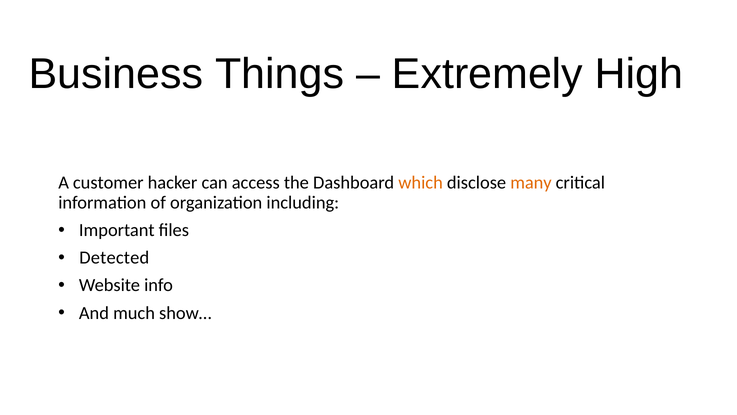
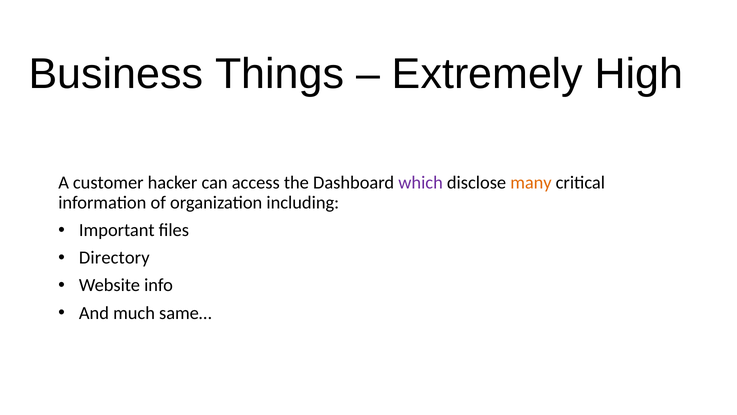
which colour: orange -> purple (421, 182)
Detected: Detected -> Directory (114, 258)
show…: show… -> same… (185, 313)
